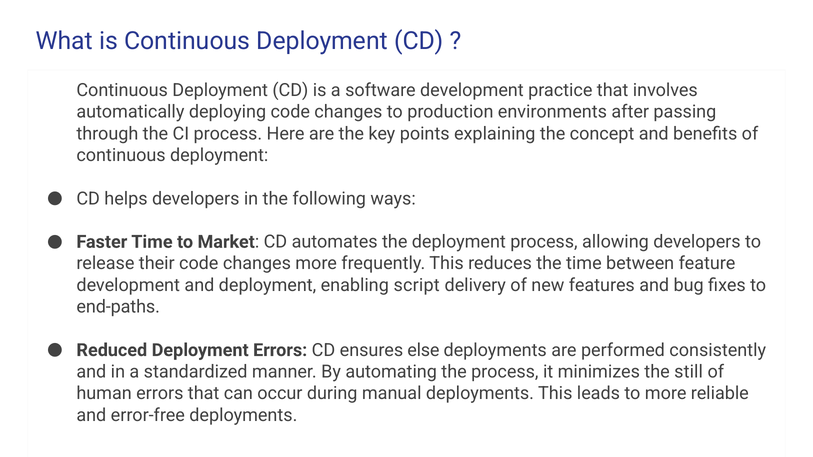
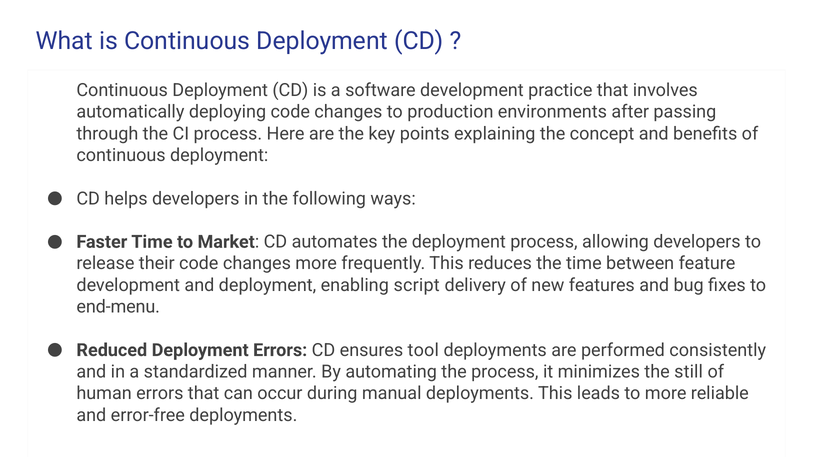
end-paths: end-paths -> end-menu (118, 307)
else: else -> tool (423, 350)
